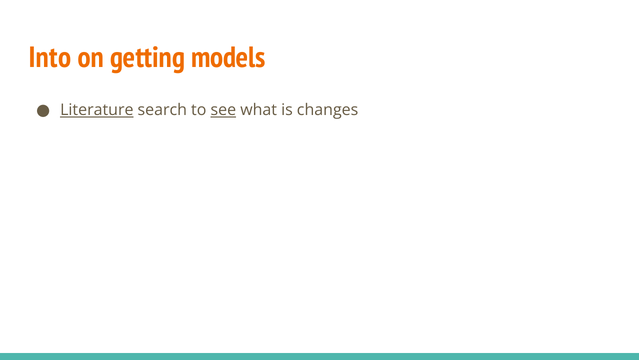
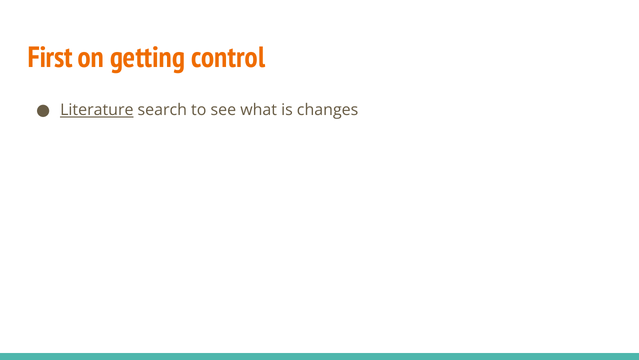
Into: Into -> First (50, 58)
models: models -> control (228, 58)
see underline: present -> none (223, 110)
